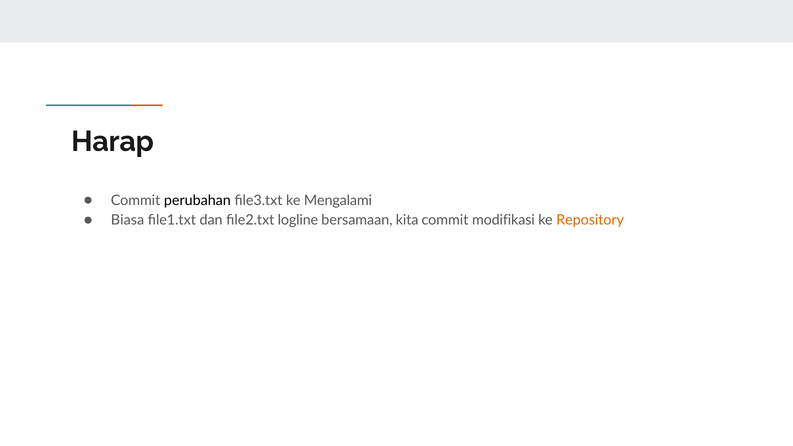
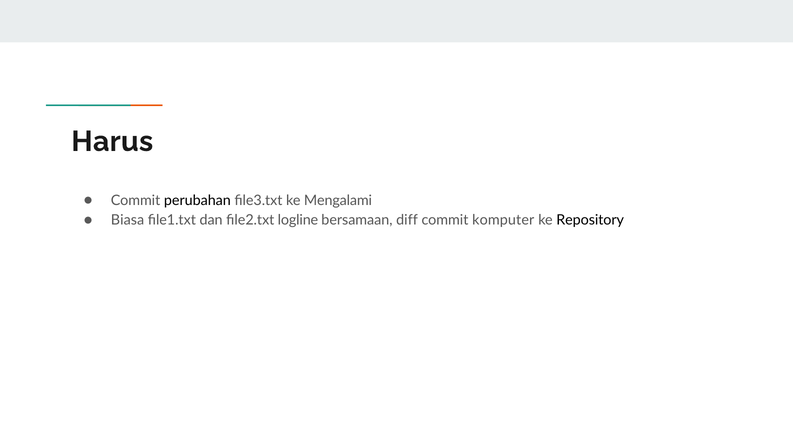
Harap: Harap -> Harus (112, 141)
kita: kita -> diff (407, 220)
modifikasi: modifikasi -> komputer (503, 220)
Repository colour: orange -> black (590, 220)
